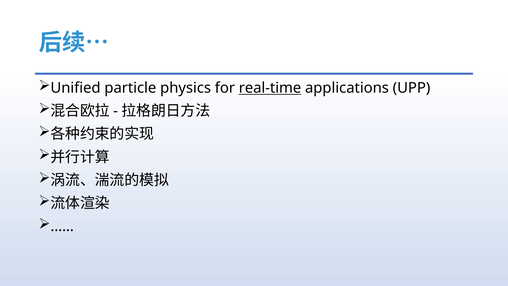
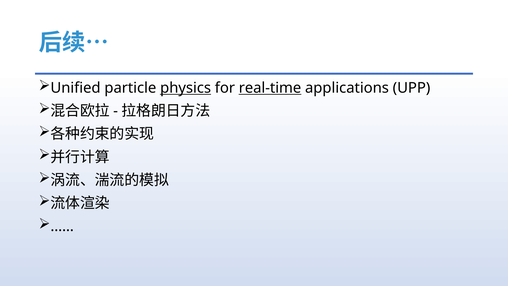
physics underline: none -> present (186, 88)
